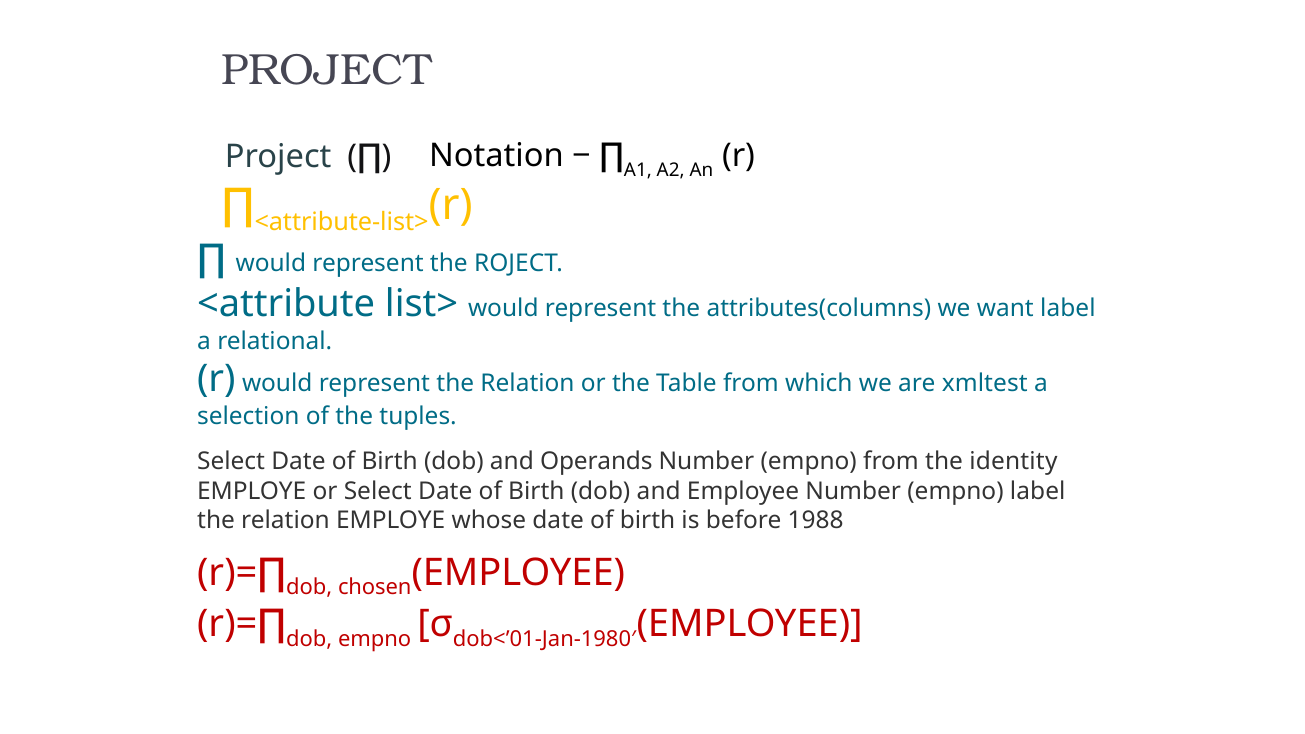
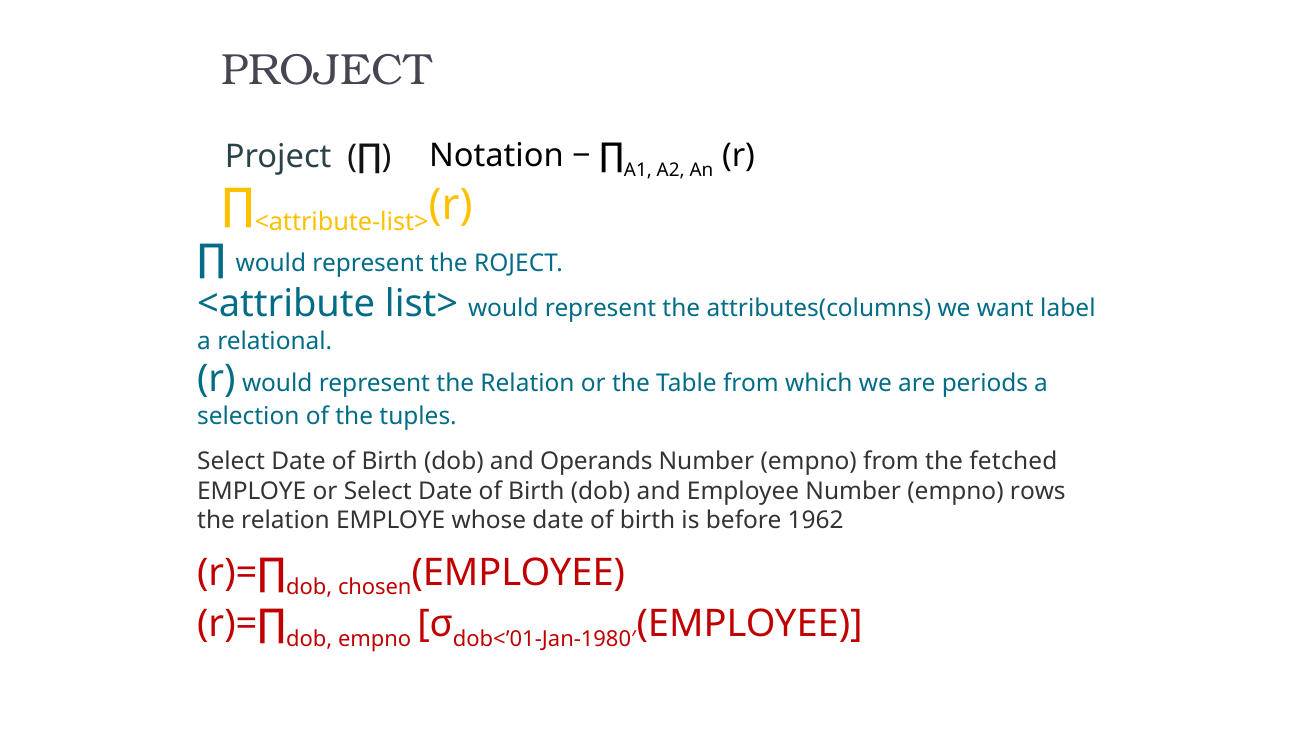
xmltest: xmltest -> periods (985, 384)
identity: identity -> fetched (1013, 462)
empno label: label -> rows (1038, 491)
1988: 1988 -> 1962 (816, 520)
